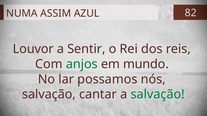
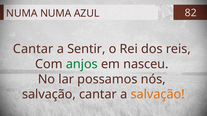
NUMA ASSIM: ASSIM -> NUMA (56, 13)
Louvor: Louvor -> Cantar (33, 49)
mundo: mundo -> nasceu (146, 64)
salvação colour: green -> orange (158, 95)
